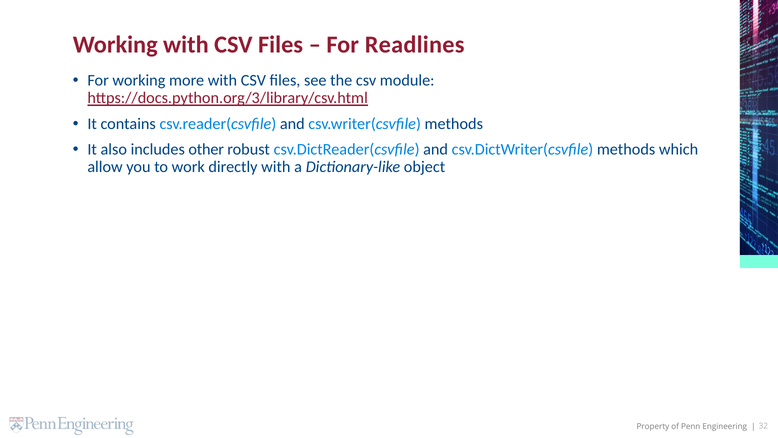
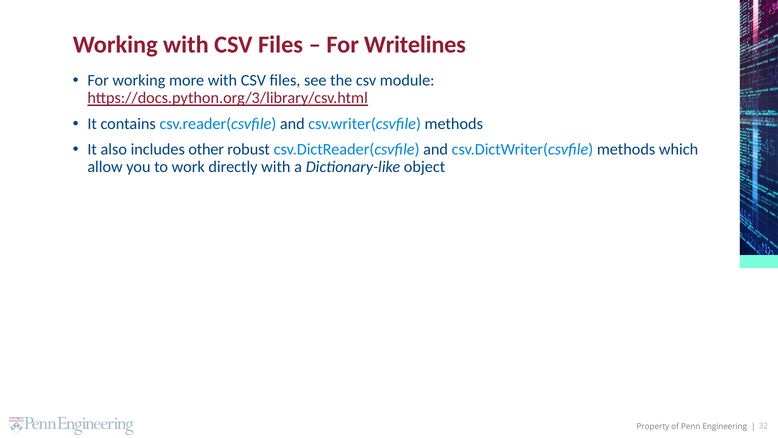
Readlines: Readlines -> Writelines (415, 45)
